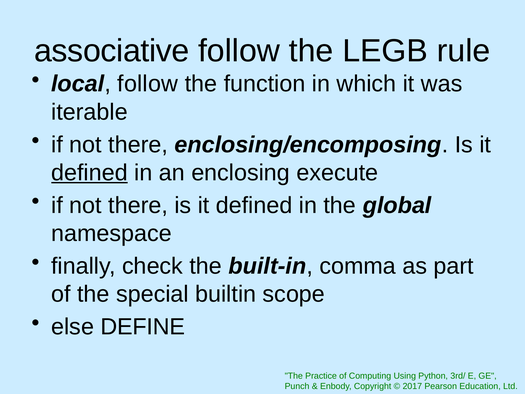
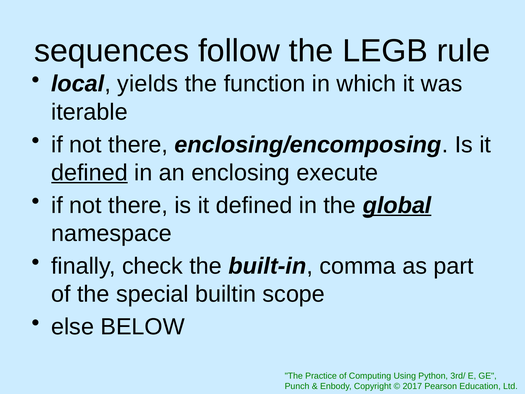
associative: associative -> sequences (112, 51)
local follow: follow -> yields (148, 84)
global underline: none -> present (397, 205)
DEFINE: DEFINE -> BELOW (143, 327)
